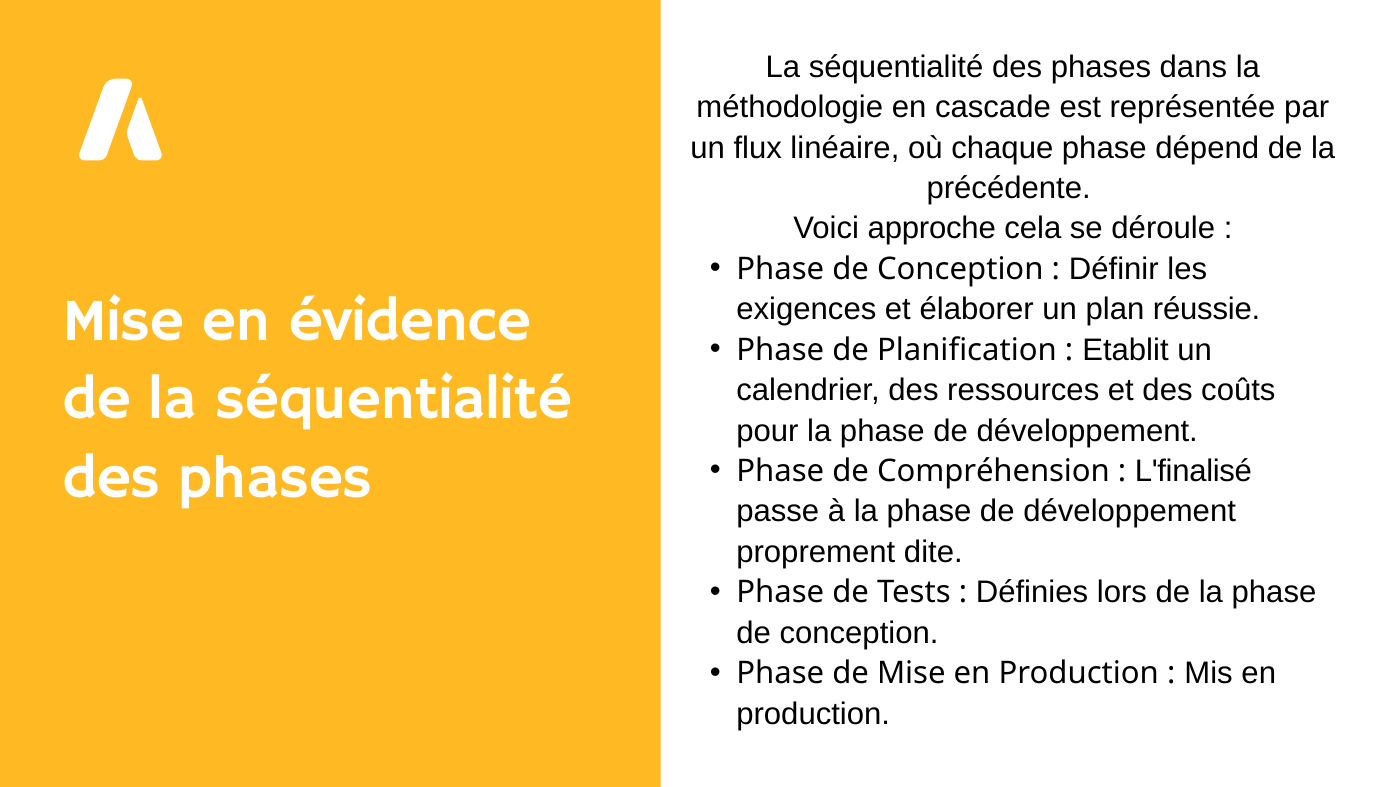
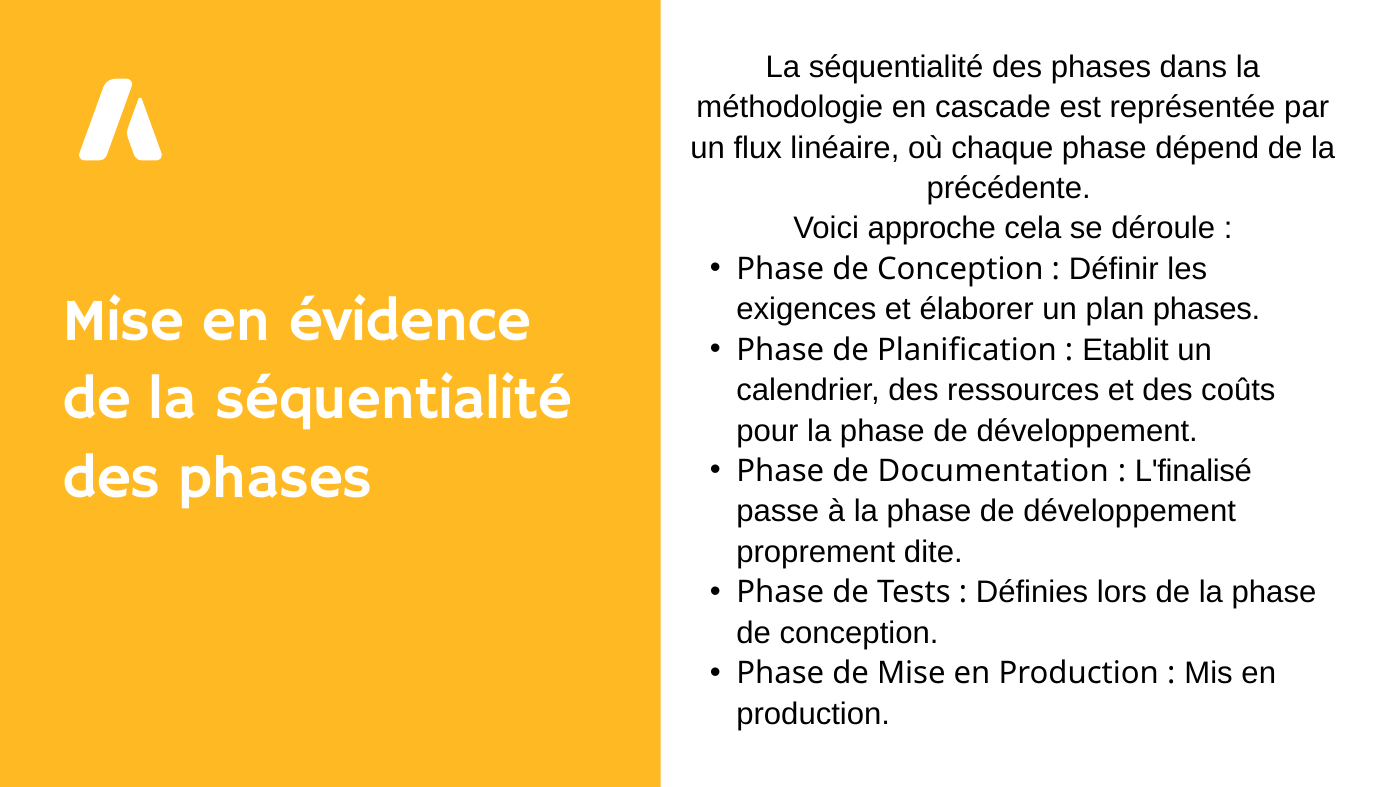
plan réussie: réussie -> phases (1207, 310)
Compréhension: Compréhension -> Documentation (993, 471)
